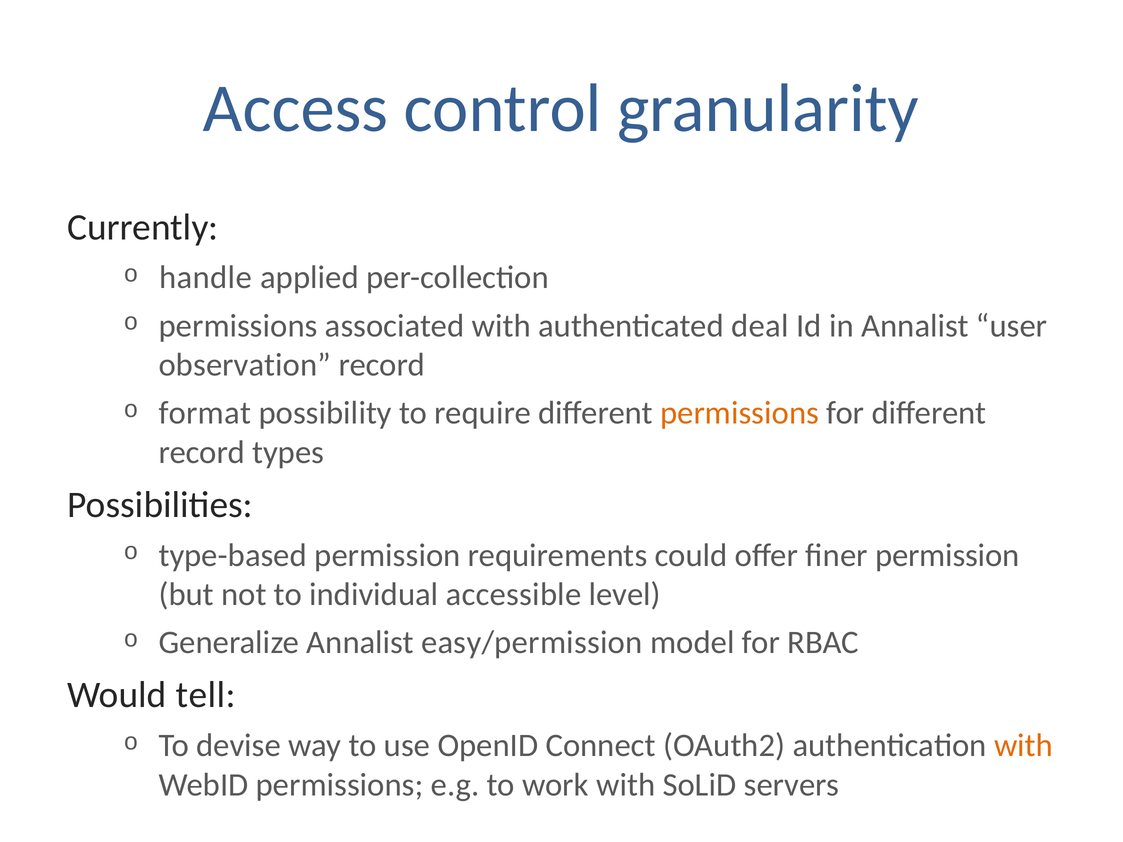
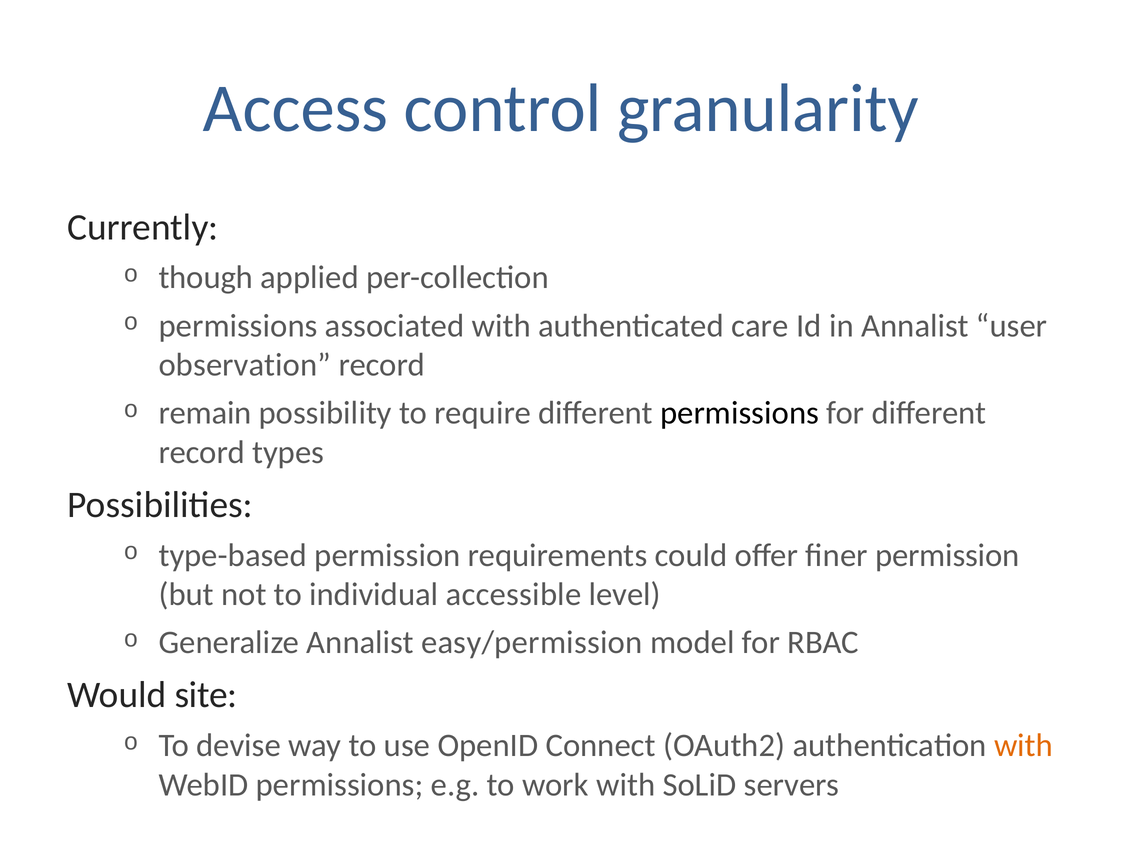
handle: handle -> though (206, 278)
deal: deal -> care (760, 326)
format: format -> remain (205, 413)
permissions colour: orange -> black (740, 413)
tell: tell -> site (206, 695)
